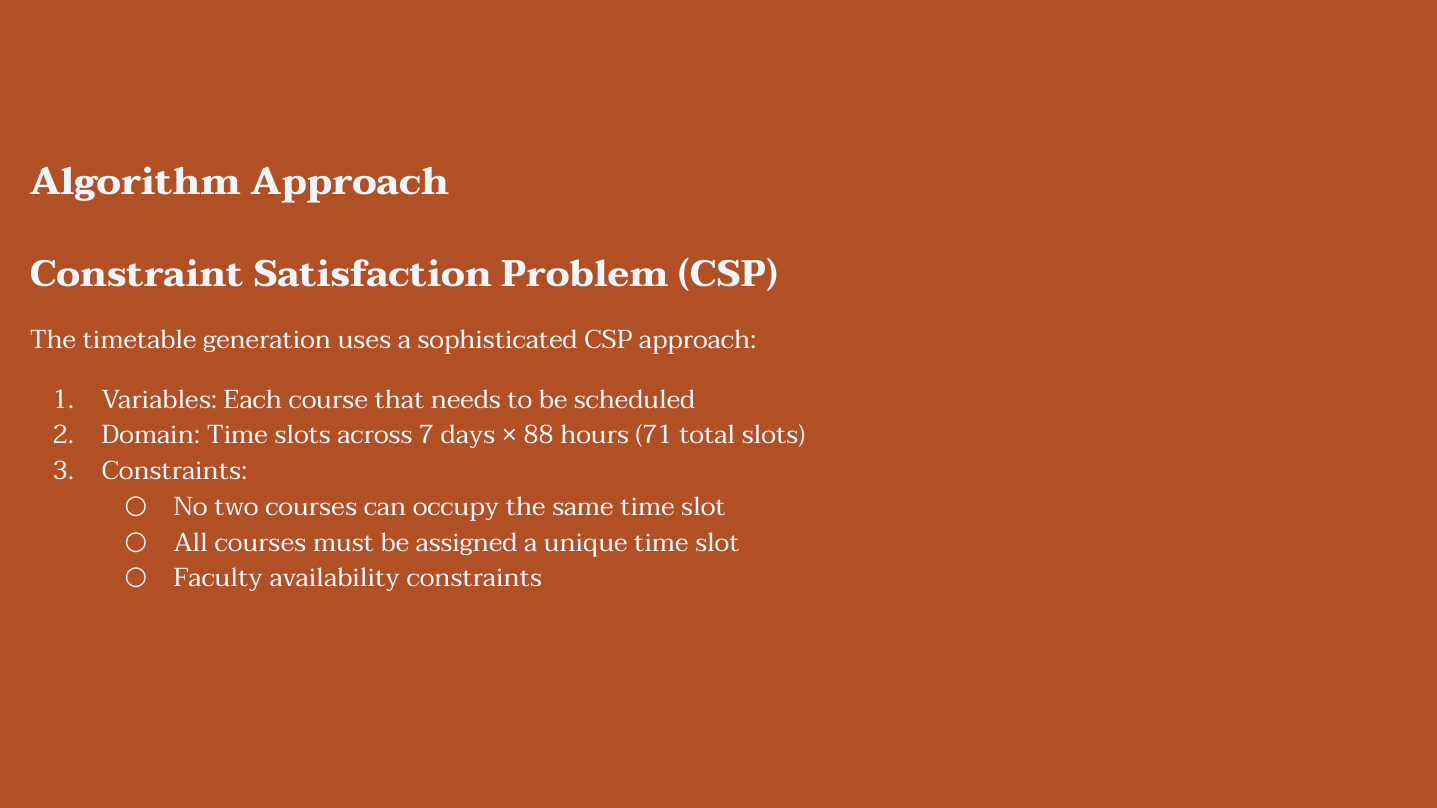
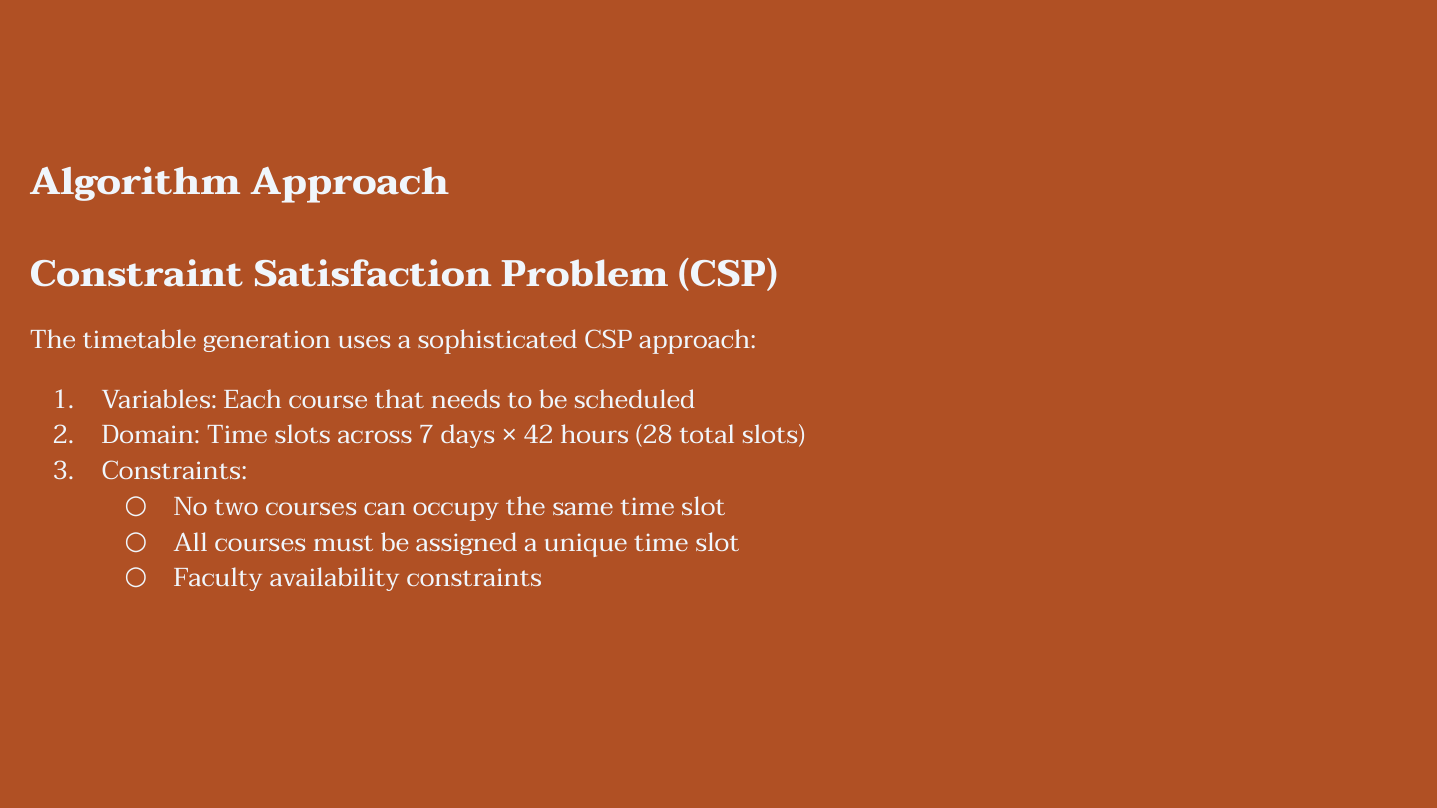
88: 88 -> 42 (539, 435)
71: 71 -> 28 (654, 435)
